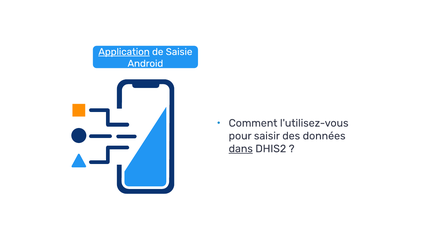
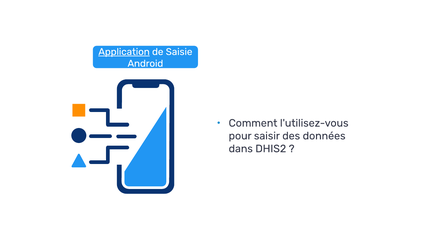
dans underline: present -> none (241, 149)
